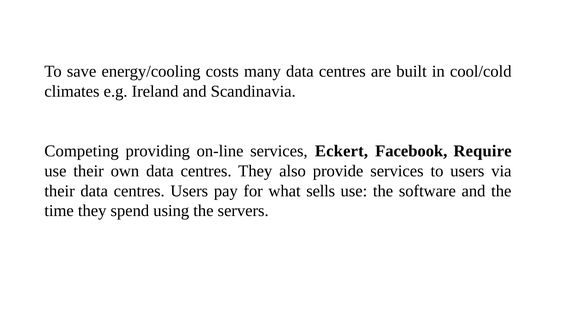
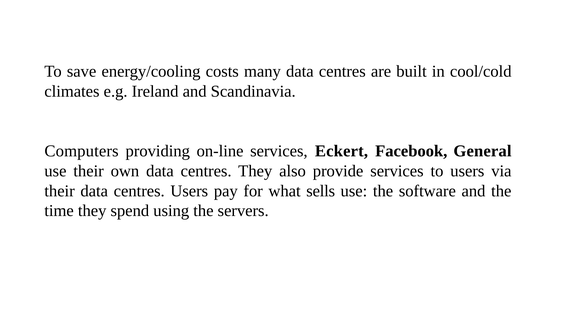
Competing: Competing -> Computers (82, 151)
Require: Require -> General (482, 151)
